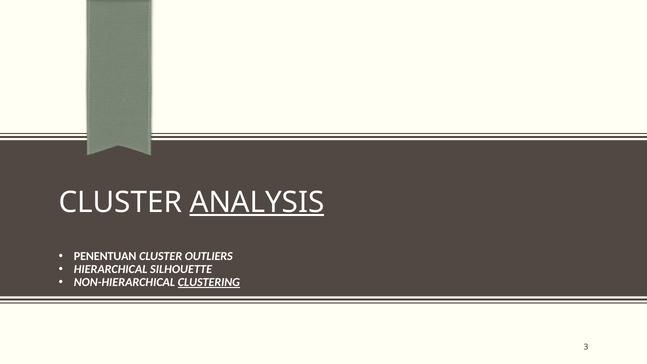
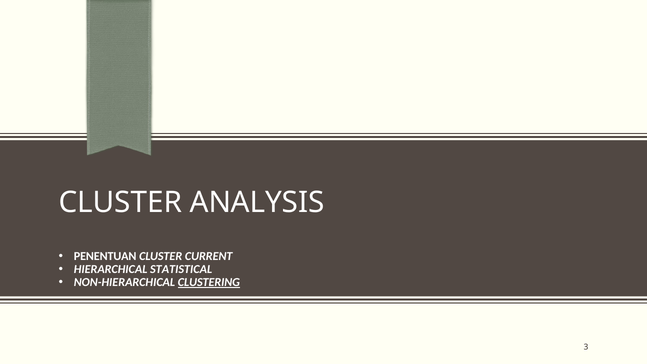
ANALYSIS underline: present -> none (257, 202)
OUTLIERS: OUTLIERS -> CURRENT (209, 256)
SILHOUETTE: SILHOUETTE -> STATISTICAL (181, 269)
